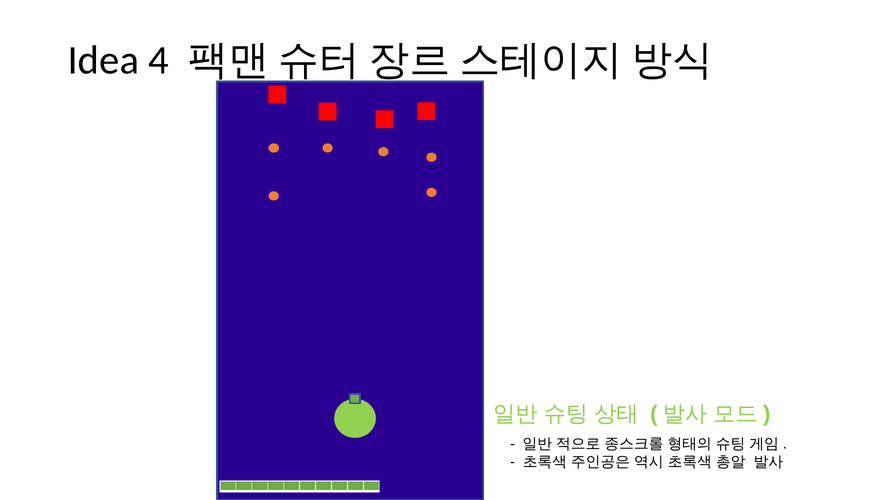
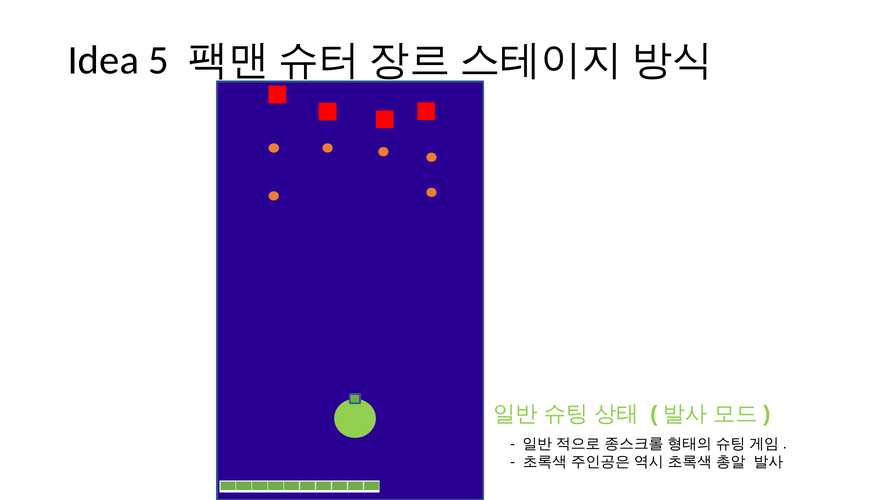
4: 4 -> 5 (158, 60)
